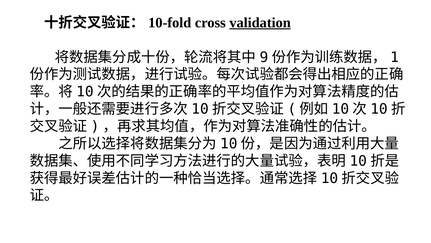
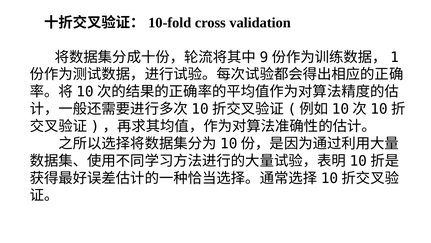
validation underline: present -> none (260, 23)
